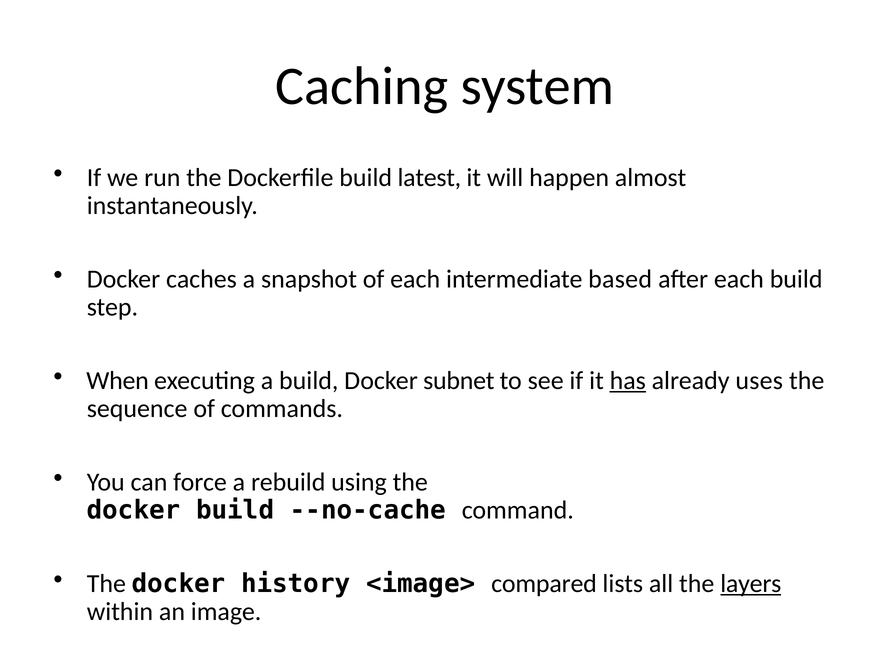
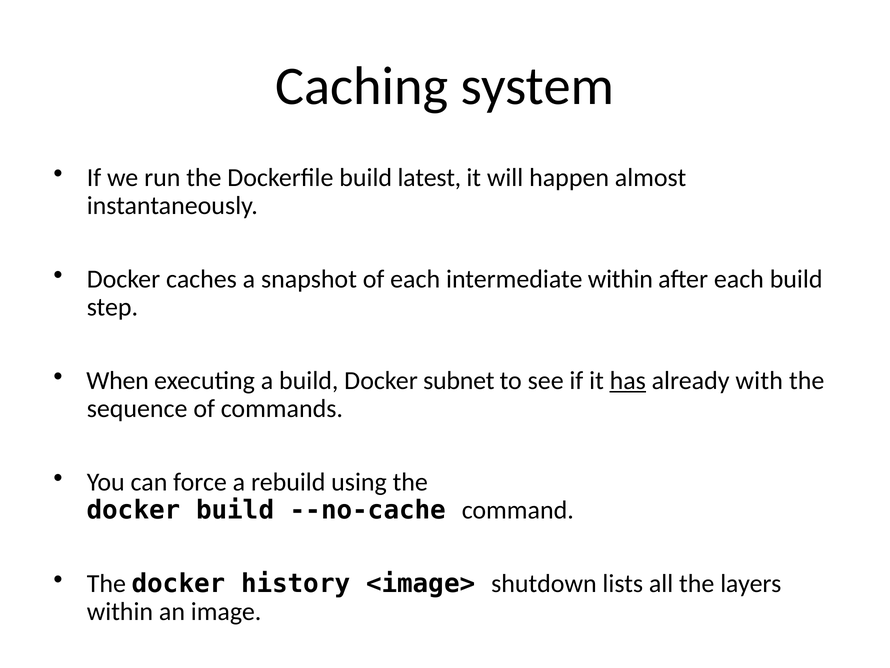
intermediate based: based -> within (620, 279)
uses: uses -> with (759, 380)
compared: compared -> shutdown (544, 583)
layers underline: present -> none (751, 583)
